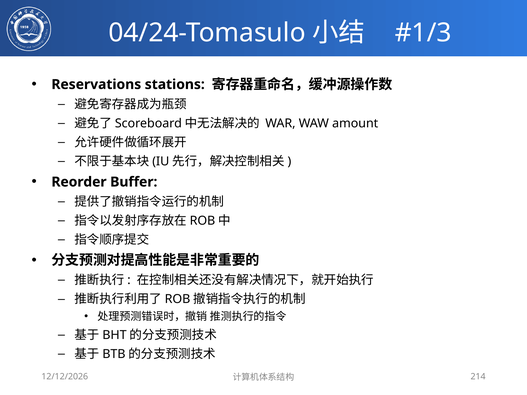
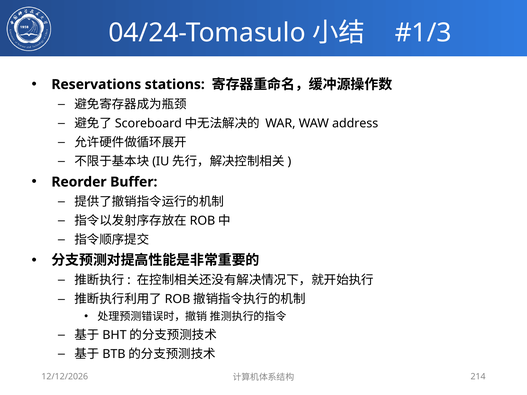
amount: amount -> address (355, 123)
